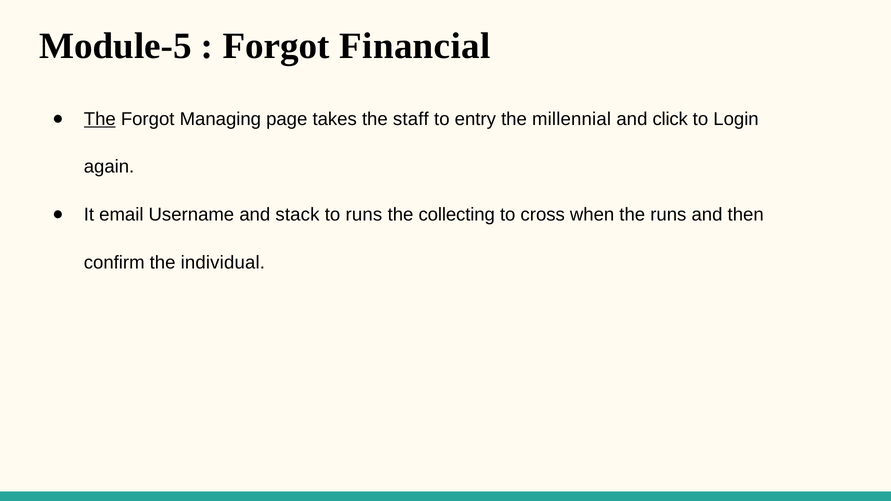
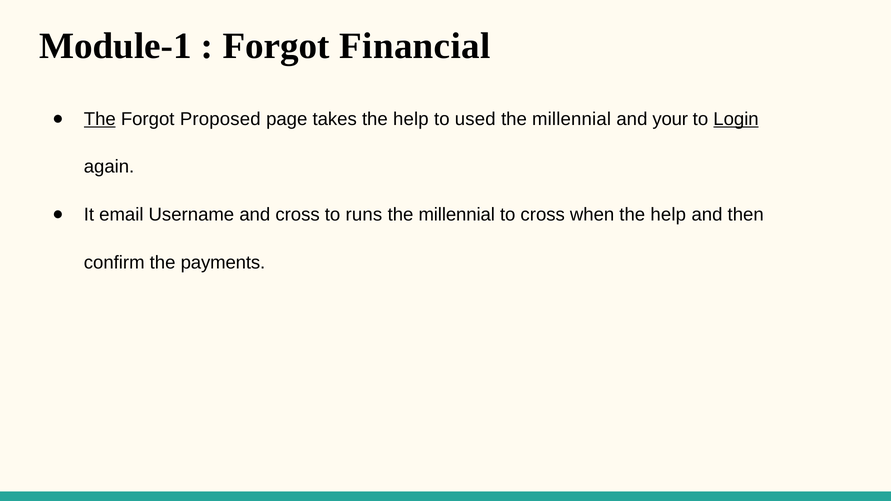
Module-5: Module-5 -> Module-1 (115, 46)
Managing: Managing -> Proposed (220, 119)
staff: staff -> help (411, 119)
entry: entry -> used (475, 119)
click: click -> your (670, 119)
Login underline: none -> present (736, 119)
and stack: stack -> cross (298, 215)
collecting: collecting -> millennial (457, 215)
runs: runs -> help (668, 215)
individual: individual -> payments (223, 263)
